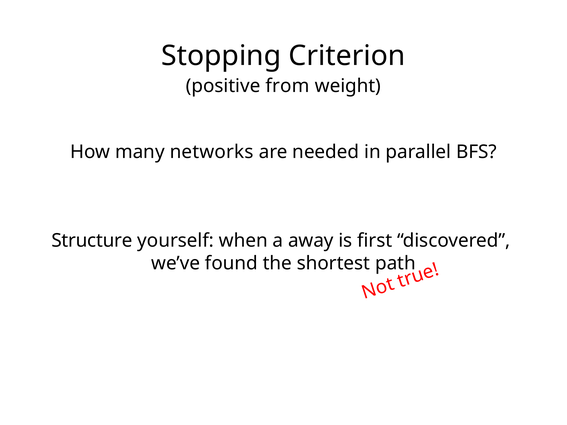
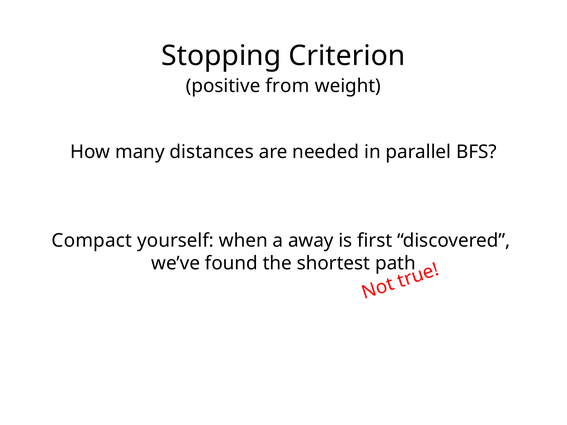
networks: networks -> distances (212, 152)
Structure: Structure -> Compact (92, 241)
